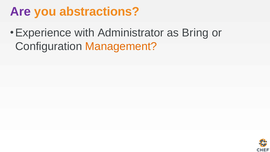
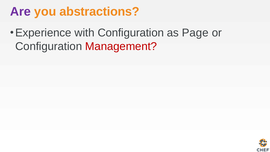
with Administrator: Administrator -> Configuration (131, 33)
Bring: Bring -> Page (195, 33)
Management colour: orange -> red (121, 46)
